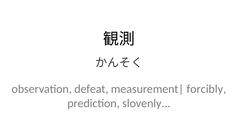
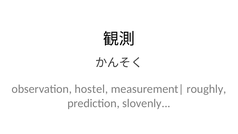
defeat: defeat -> hostel (91, 89)
forcibly: forcibly -> roughly (206, 89)
